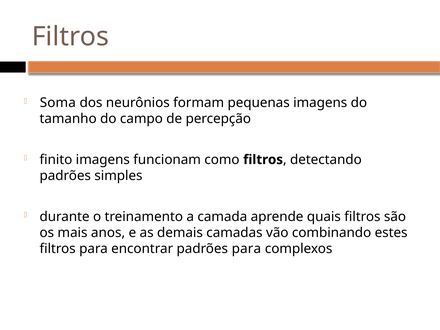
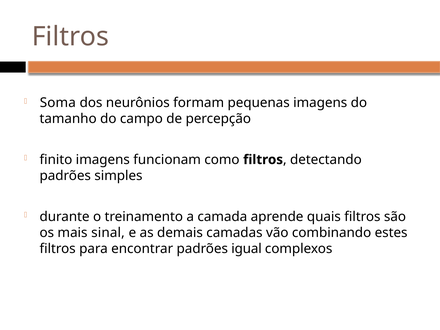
anos: anos -> sinal (108, 233)
padrões para: para -> igual (247, 249)
